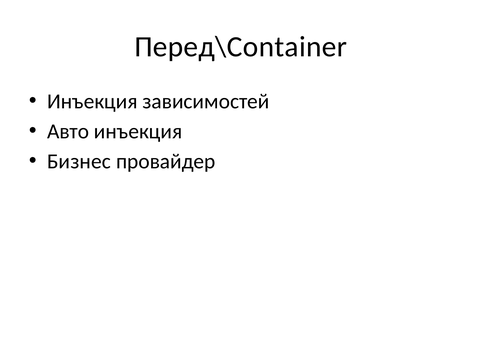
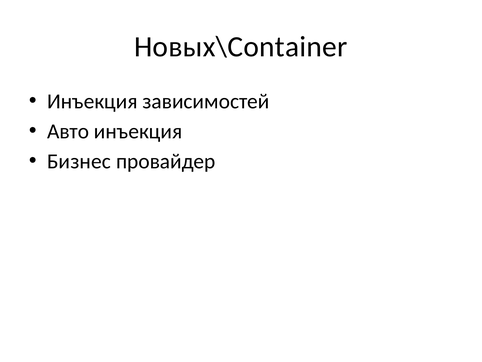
Перед\Container: Перед\Container -> Новых\Container (241, 47)
